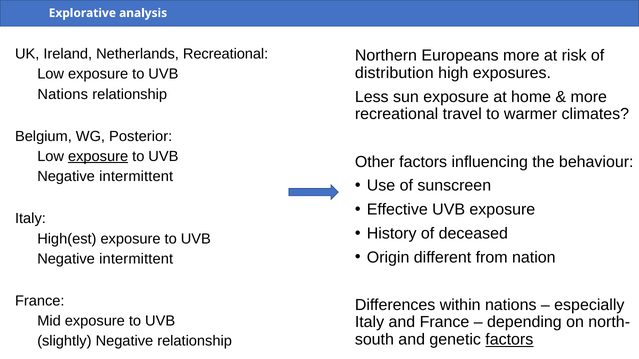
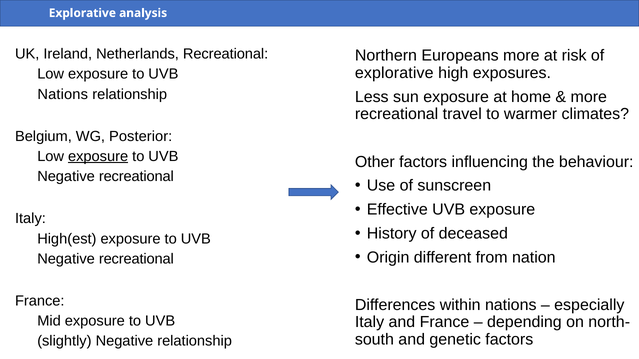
distribution: distribution -> explorative (394, 73)
intermittent: intermittent -> recreational (136, 177)
intermittent: intermittent -> recreational (136, 259)
factors underline: present -> none (509, 340)
